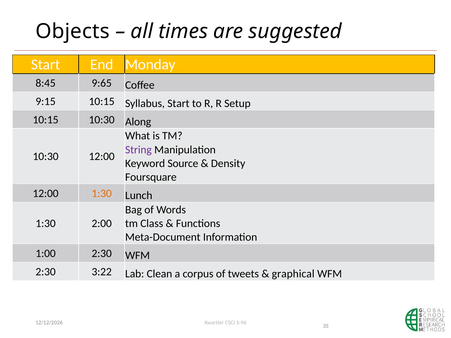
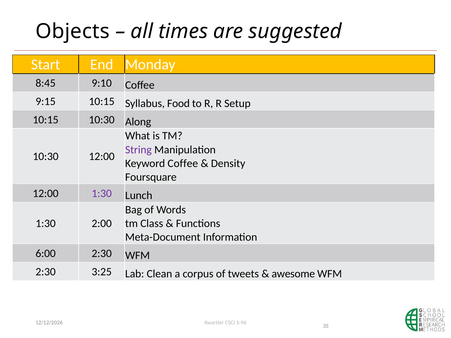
9:65: 9:65 -> 9:10 (102, 83)
Syllabus Start: Start -> Food (178, 103)
Keyword Source: Source -> Coffee (183, 164)
1:30 colour: orange -> purple (102, 194)
1:00: 1:00 -> 6:00 (46, 254)
3:22: 3:22 -> 3:25 (102, 272)
graphical: graphical -> awesome (293, 274)
